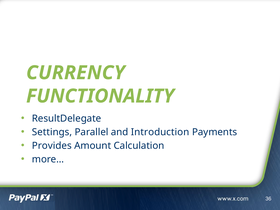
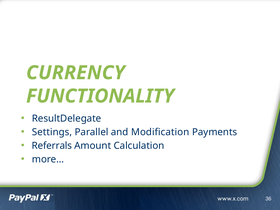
Introduction: Introduction -> Modification (160, 132)
Provides: Provides -> Referrals (52, 146)
